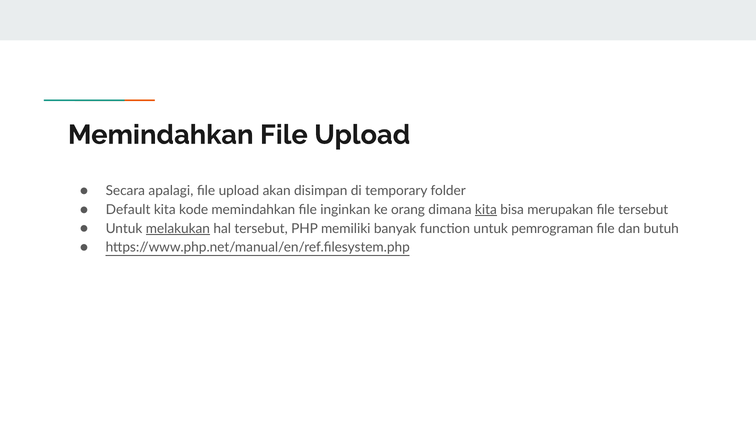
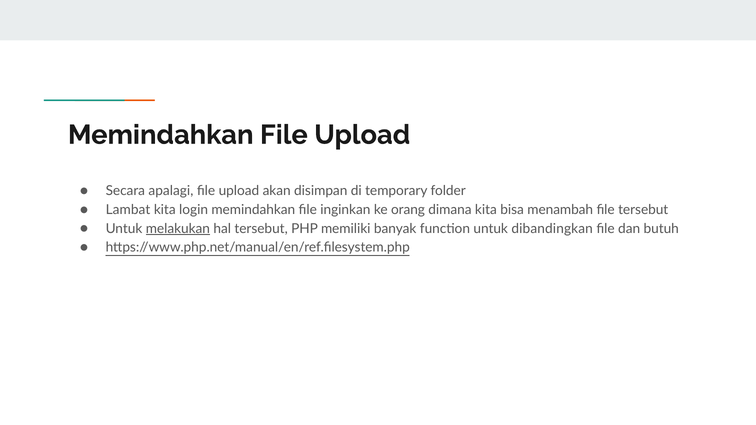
Default: Default -> Lambat (128, 210)
kode: kode -> login (194, 210)
kita underline: present -> none (486, 210)
merupakan: merupakan -> menambah (560, 210)
pemrograman: pemrograman -> dibandingkan (552, 229)
